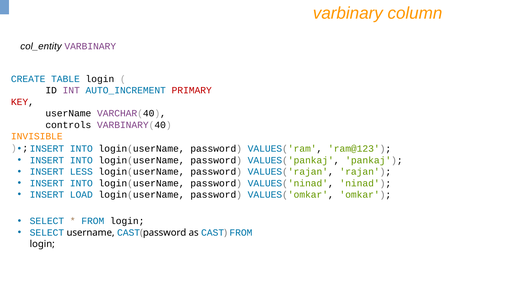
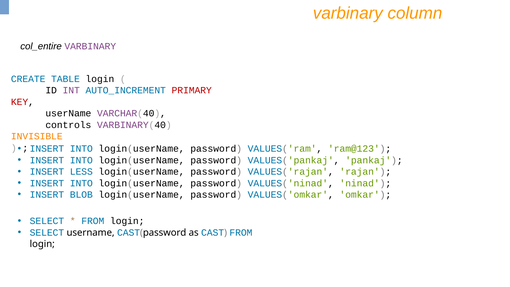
col_entity: col_entity -> col_entire (41, 46)
LOAD: LOAD -> BLOB (81, 195)
